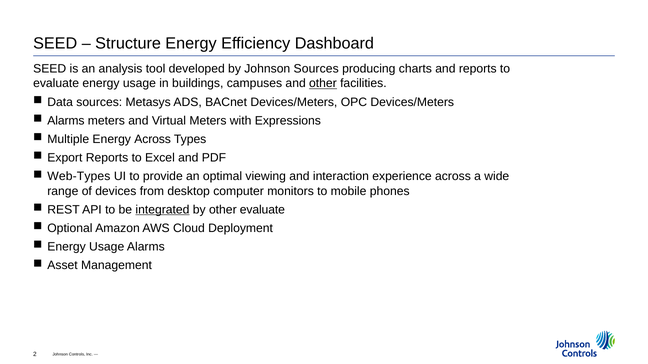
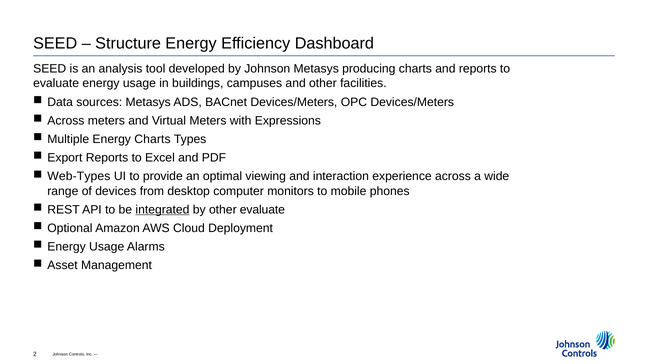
Johnson Sources: Sources -> Metasys (316, 69)
other underline: present -> none (323, 84)
Alarms: Alarms -> Across (66, 121)
Energy Across: Across -> Charts (153, 139)
